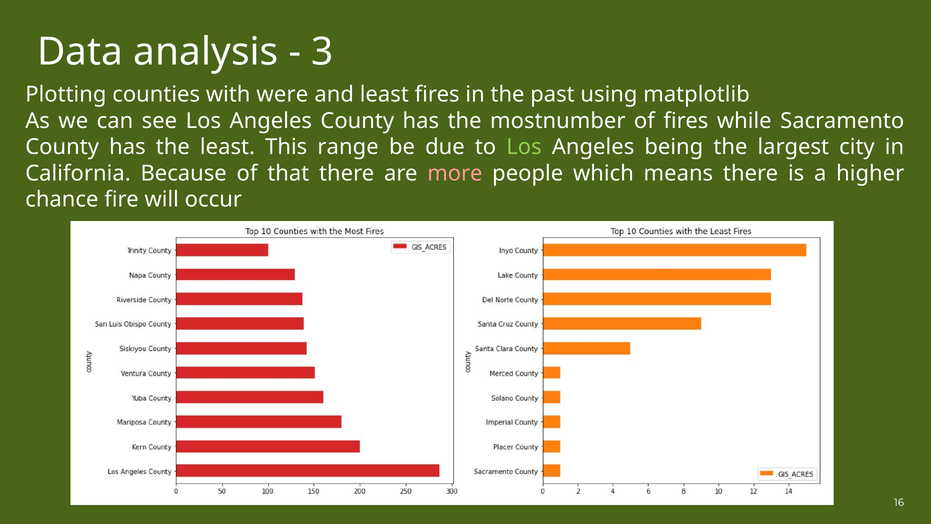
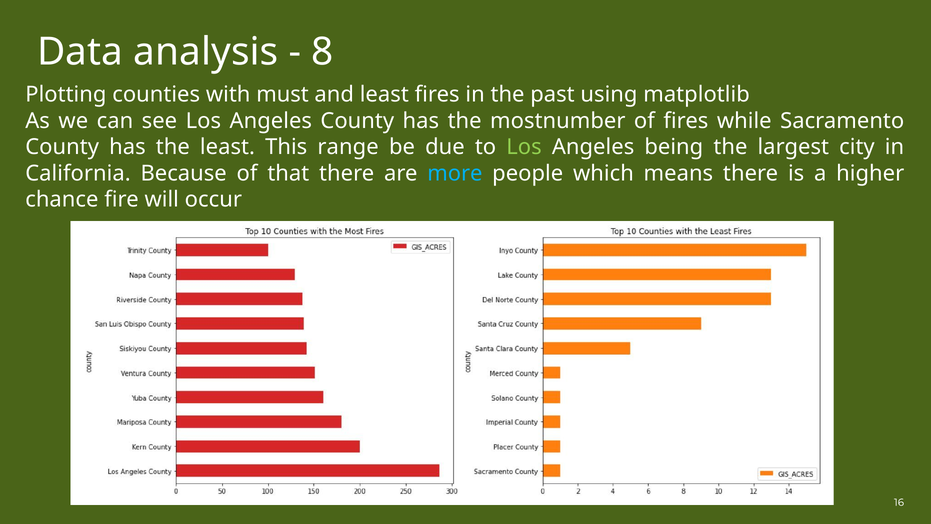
3: 3 -> 8 (322, 52)
were: were -> must (282, 94)
more colour: pink -> light blue (455, 173)
